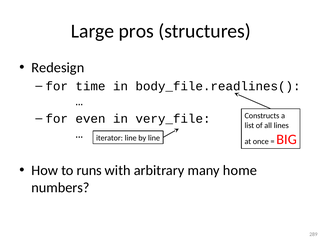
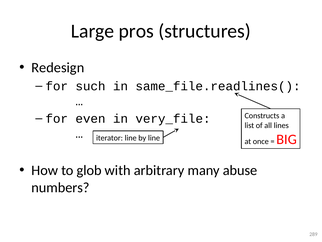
time: time -> such (90, 86)
body_file.readlines(: body_file.readlines( -> same_file.readlines( (218, 86)
runs: runs -> glob (89, 170)
home: home -> abuse (240, 170)
